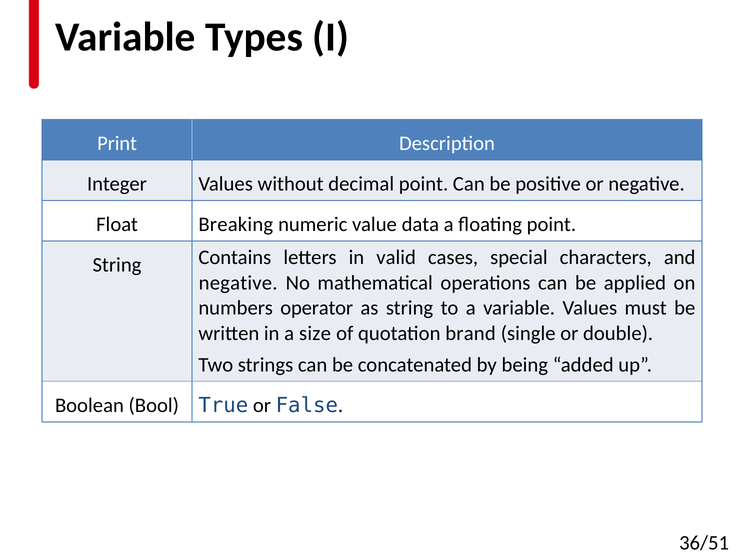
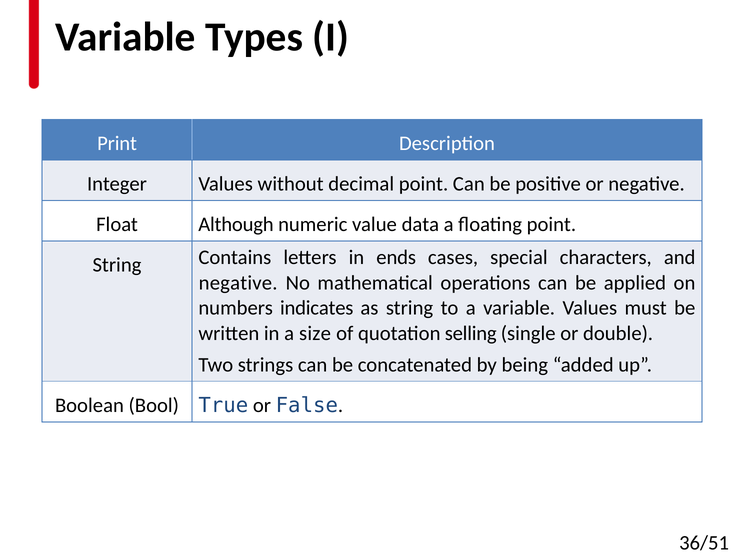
Breaking: Breaking -> Although (236, 225)
valid: valid -> ends (396, 258)
operator: operator -> indicates (317, 308)
brand: brand -> selling (471, 333)
